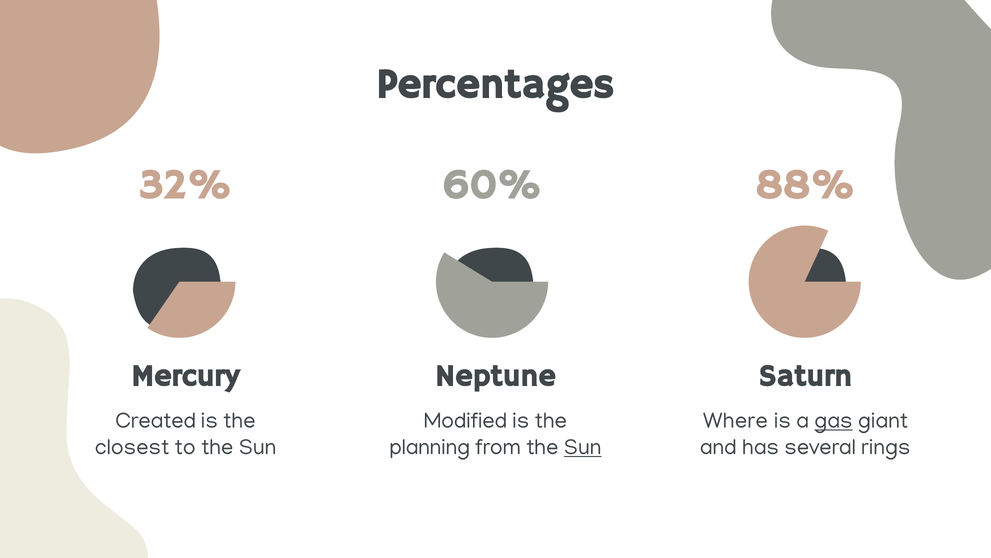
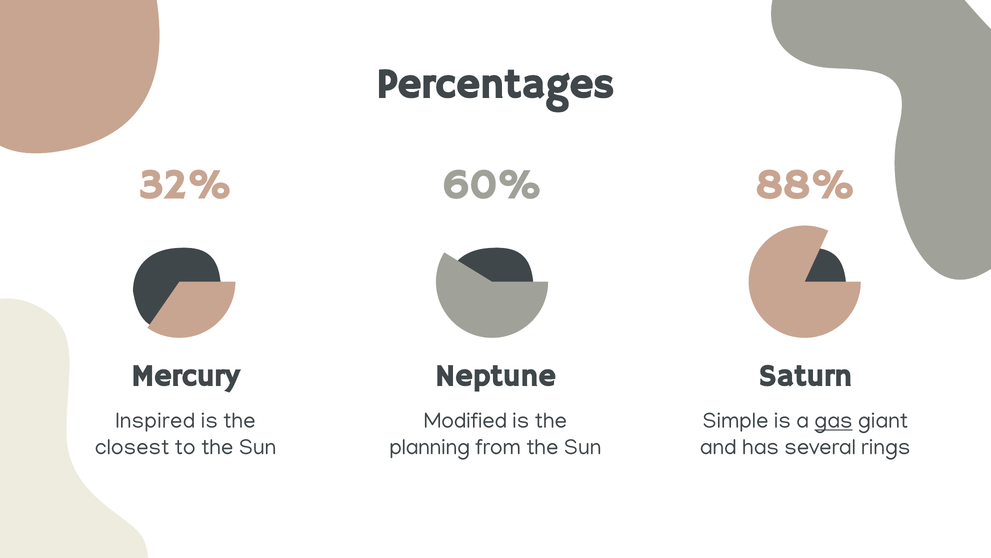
Created: Created -> Inspired (155, 420)
Where: Where -> Simple (735, 420)
Sun underline: present -> none (583, 447)
